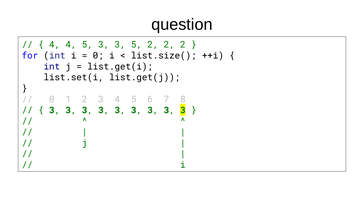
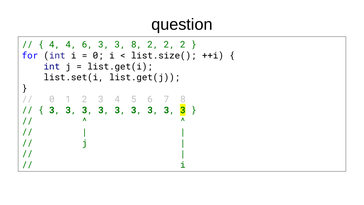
4 4 5: 5 -> 6 (87, 45)
3 5: 5 -> 8 (136, 45)
